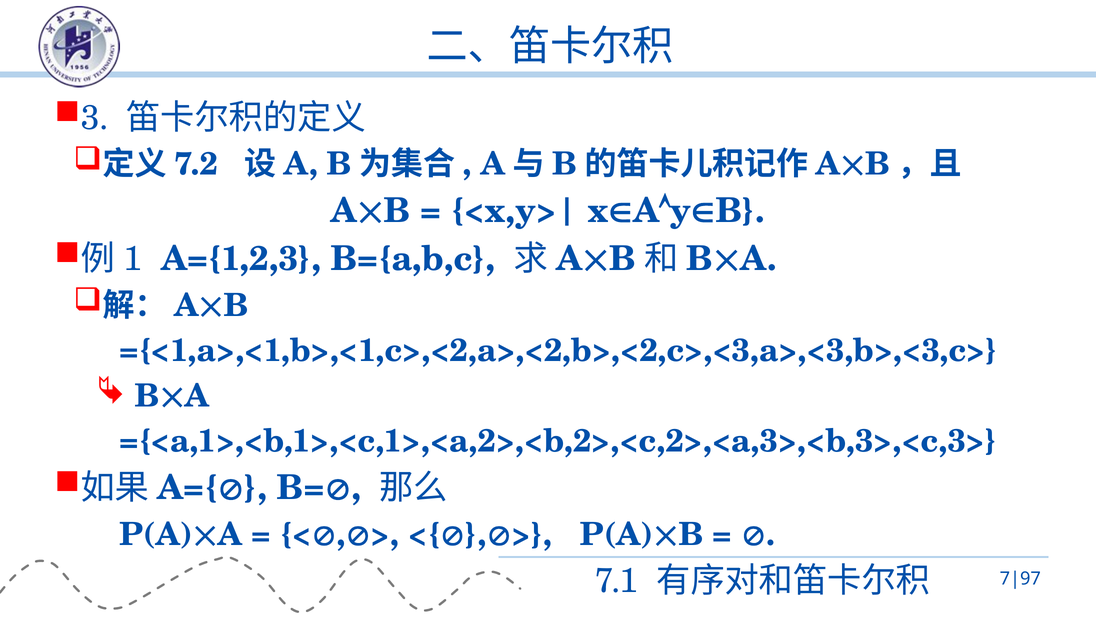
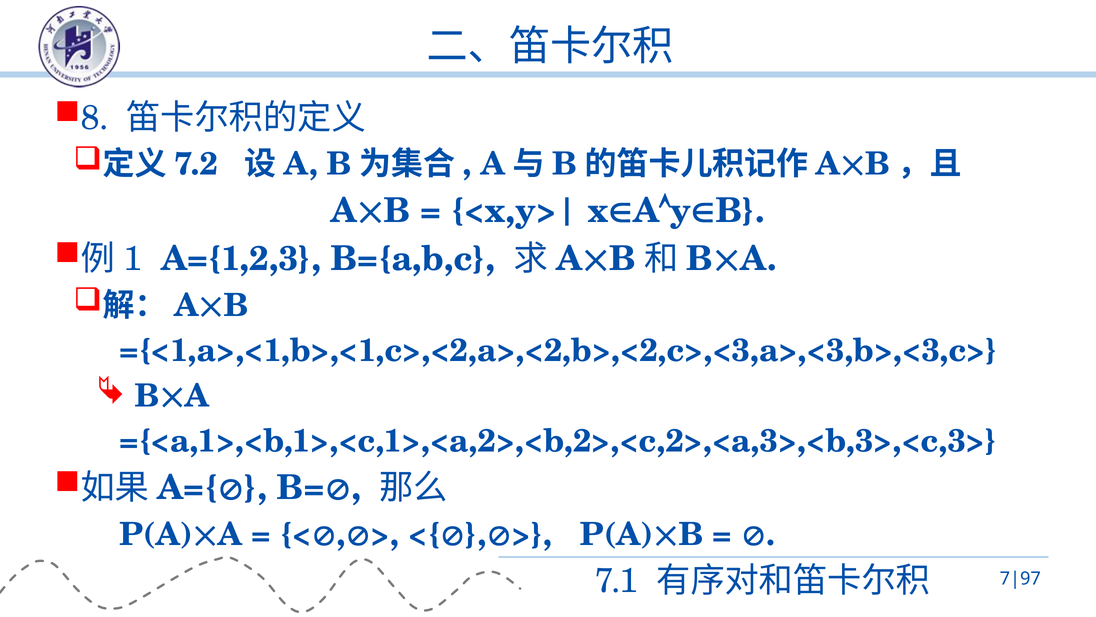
3: 3 -> 8 (95, 118)
